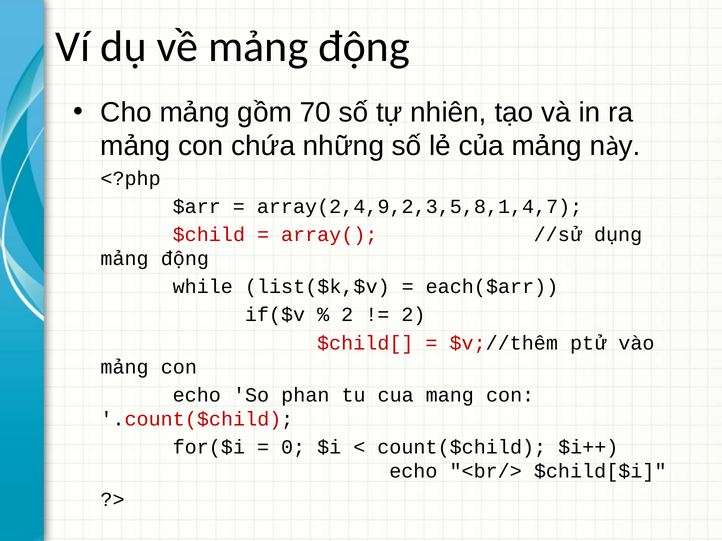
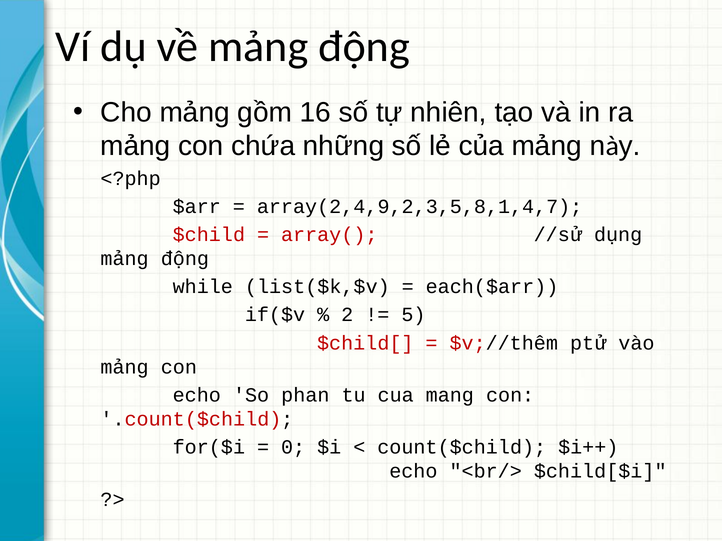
70: 70 -> 16 (315, 113)
2: 2 -> 5 (413, 315)
